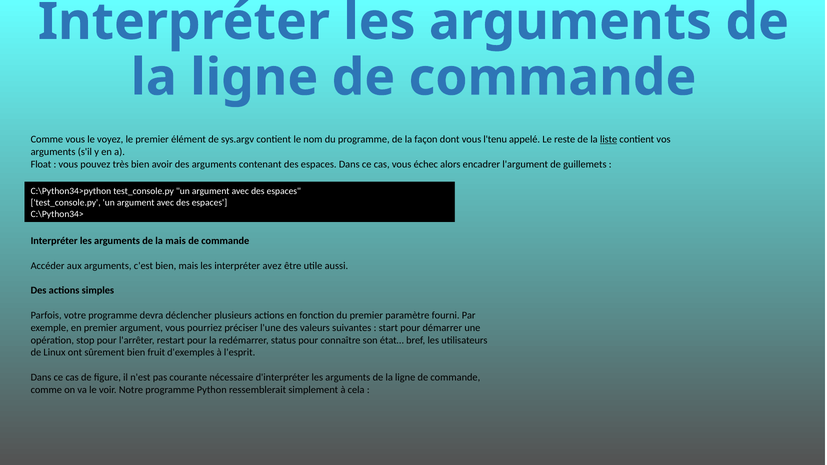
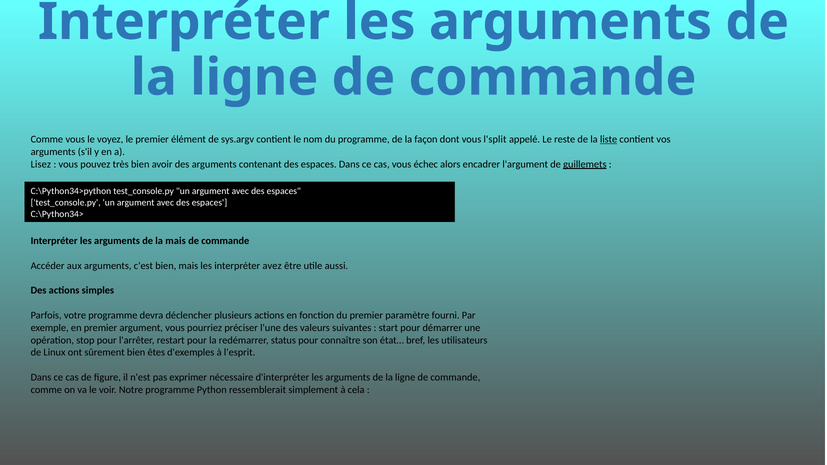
l'tenu: l'tenu -> l'split (495, 139)
Float: Float -> Lisez (41, 164)
guillemets underline: none -> present (585, 164)
fruit: fruit -> êtes (156, 353)
courante: courante -> exprimer (188, 377)
